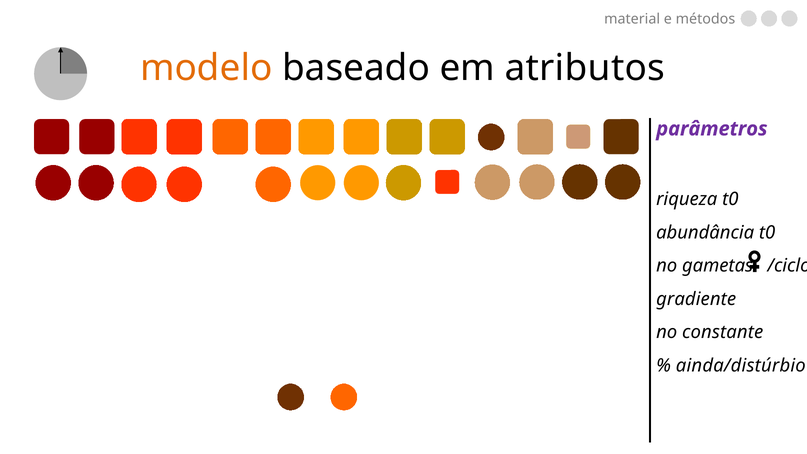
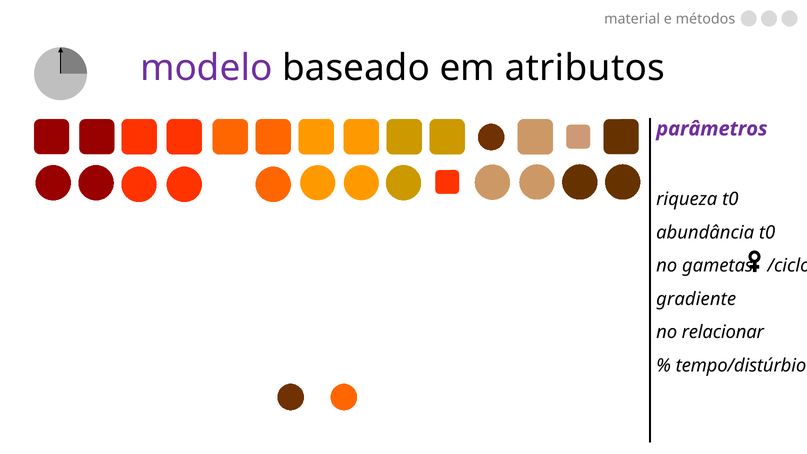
modelo colour: orange -> purple (206, 68)
constante: constante -> relacionar (723, 332)
ainda/distúrbio: ainda/distúrbio -> tempo/distúrbio (741, 366)
